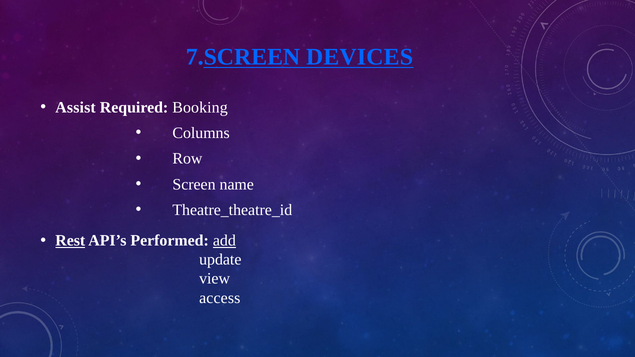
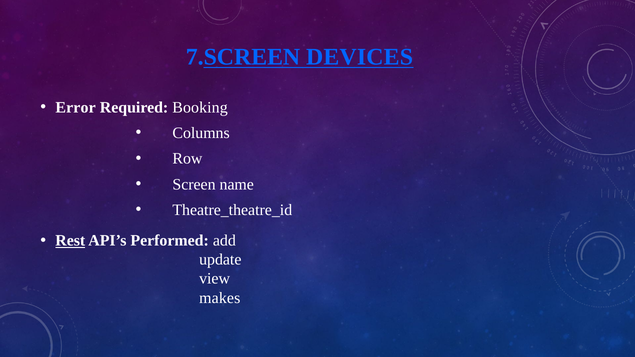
Assist: Assist -> Error (76, 107)
add underline: present -> none (224, 241)
access: access -> makes (220, 298)
